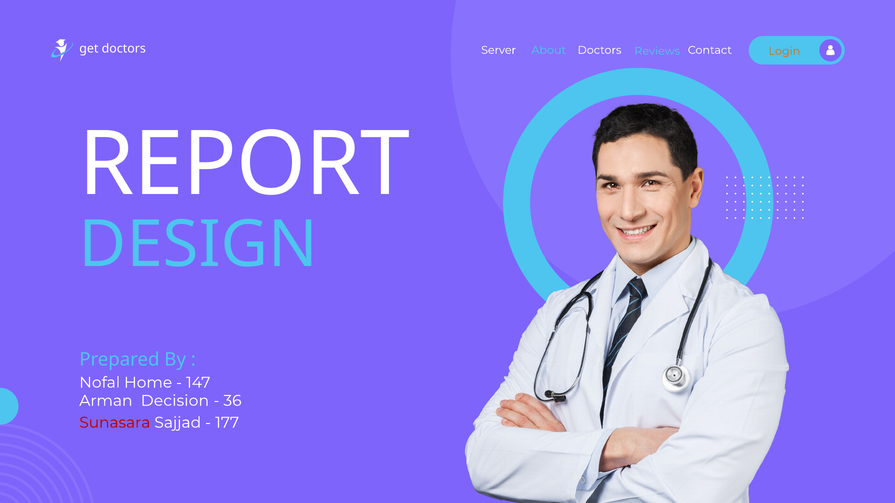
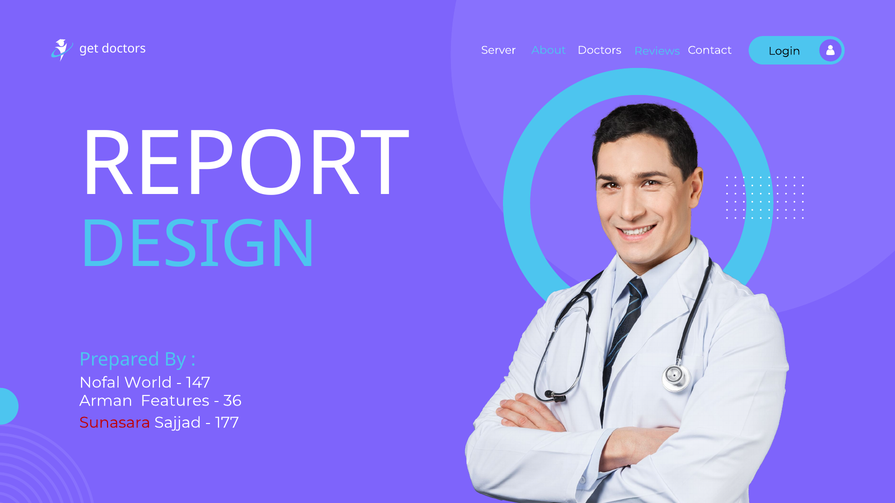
Login colour: orange -> black (784, 51)
Home: Home -> World (148, 383)
Decision: Decision -> Features (175, 401)
